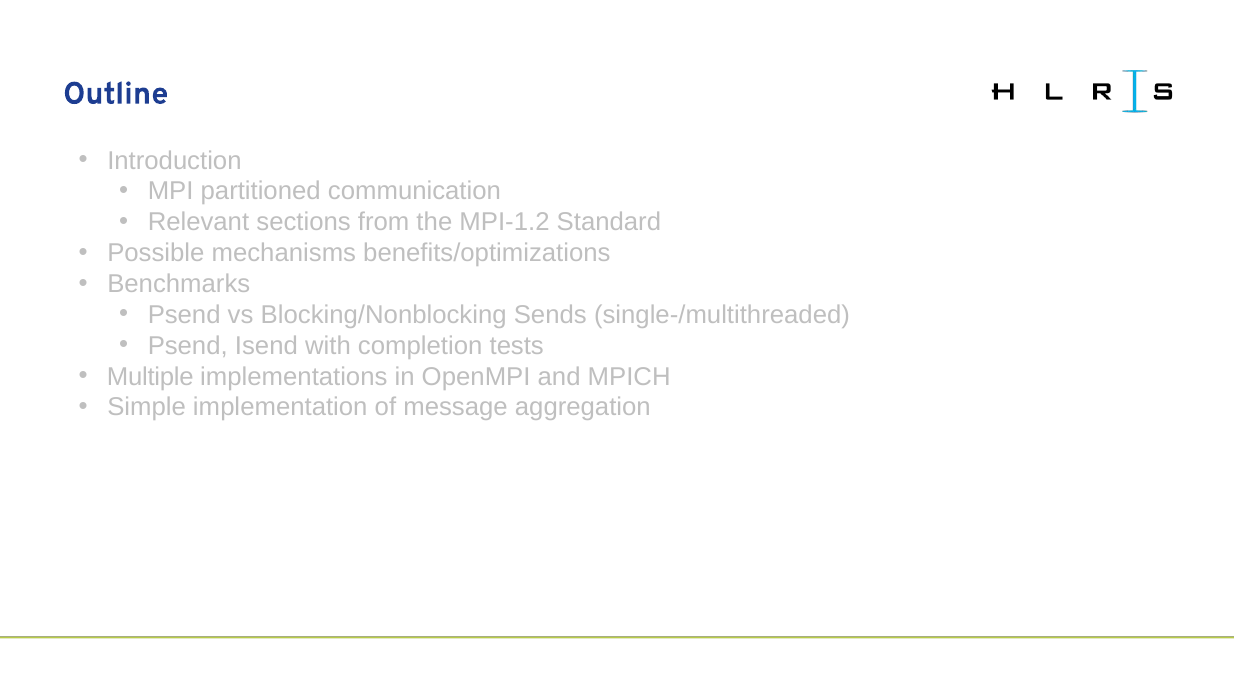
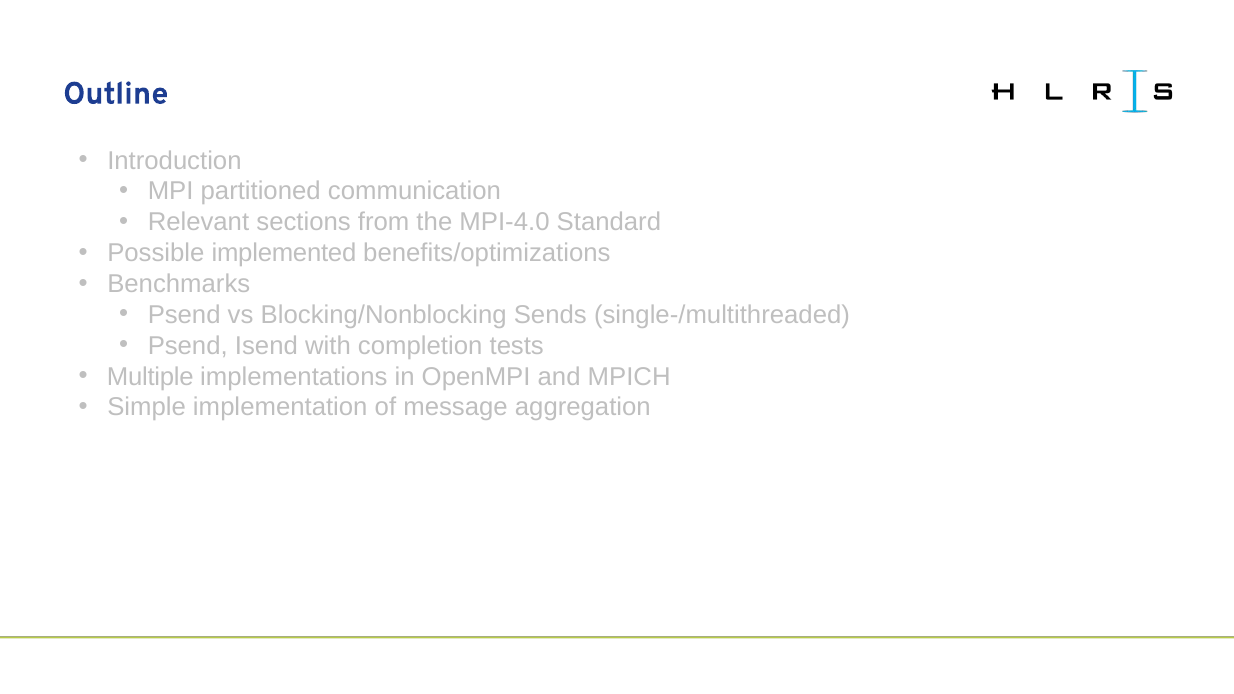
MPI-1.2: MPI-1.2 -> MPI-4.0 (505, 222)
mechanisms: mechanisms -> implemented (284, 253)
